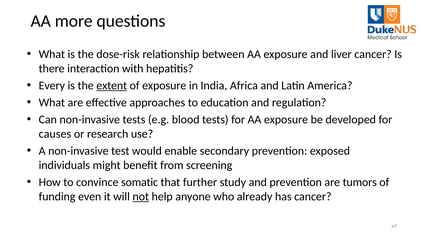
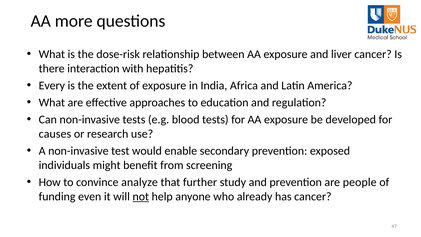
extent underline: present -> none (112, 85)
somatic: somatic -> analyze (139, 182)
tumors: tumors -> people (360, 182)
